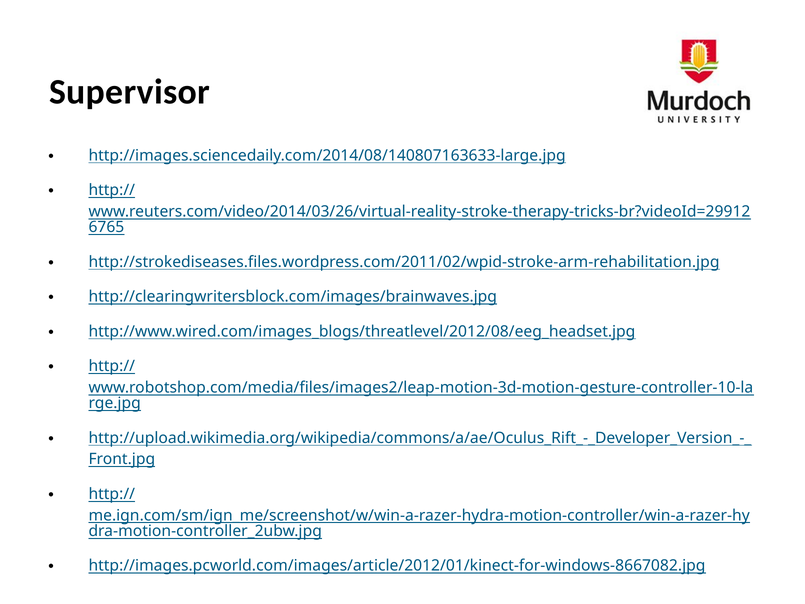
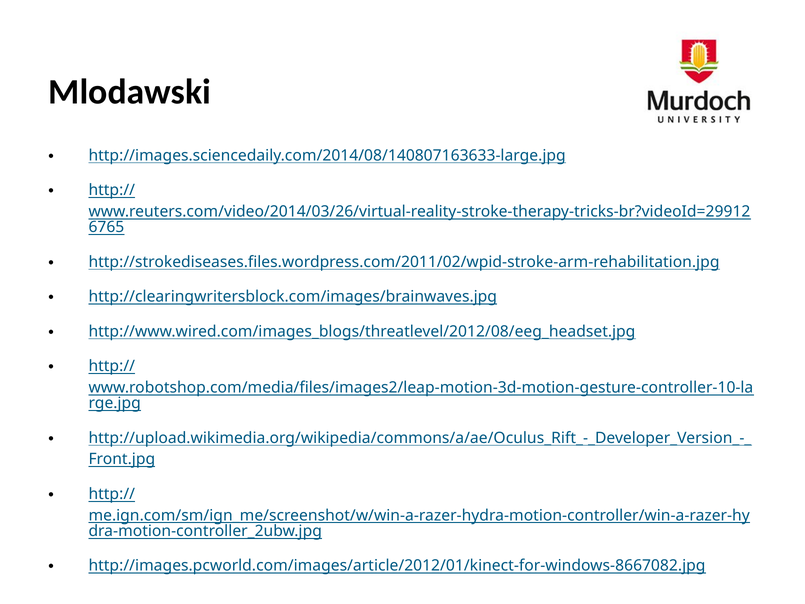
Supervisor: Supervisor -> Mlodawski (130, 92)
